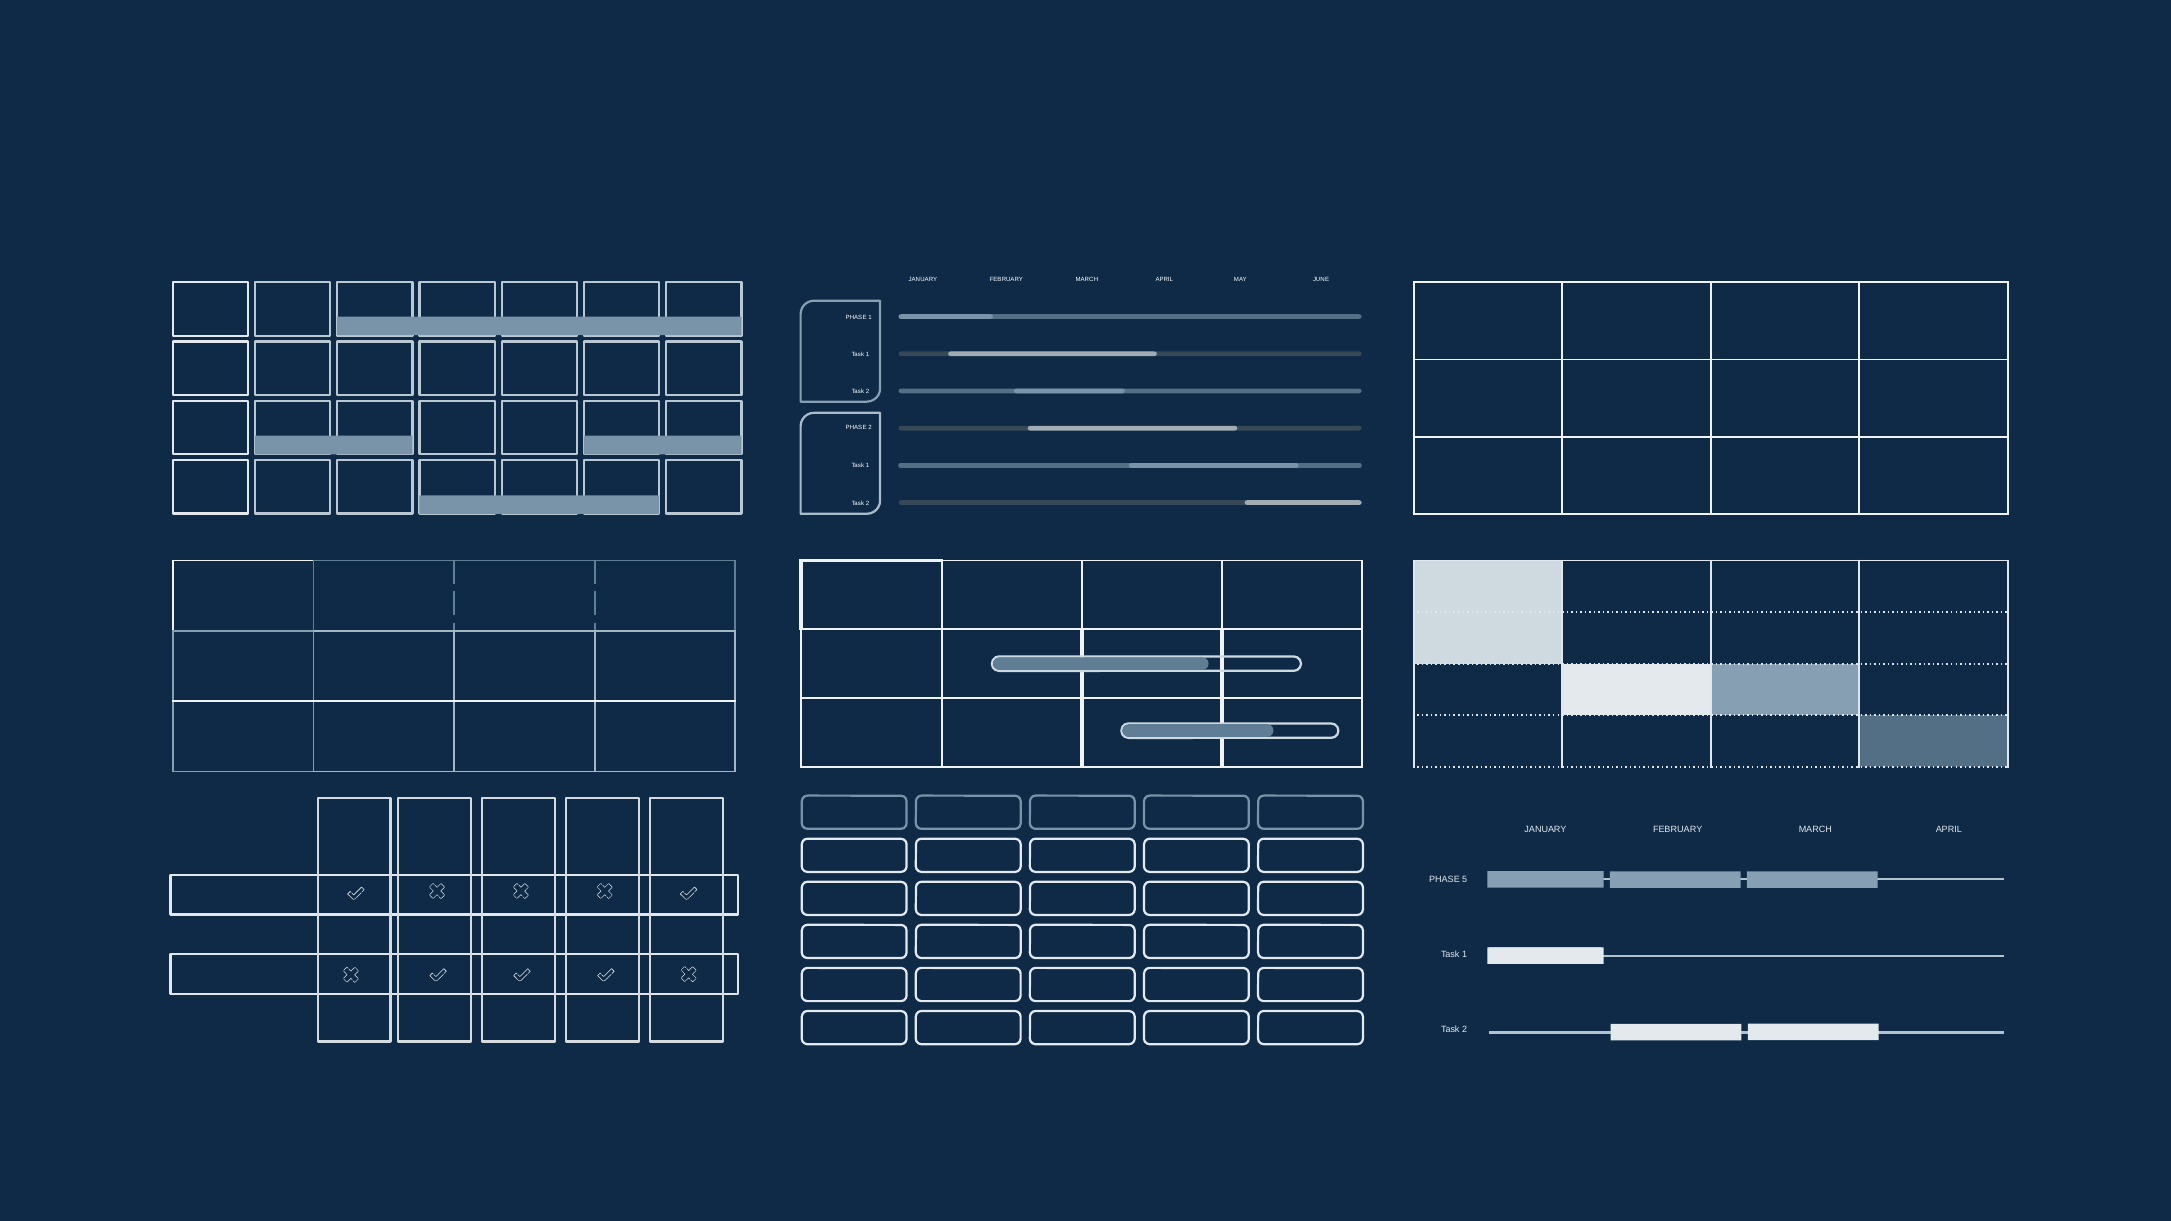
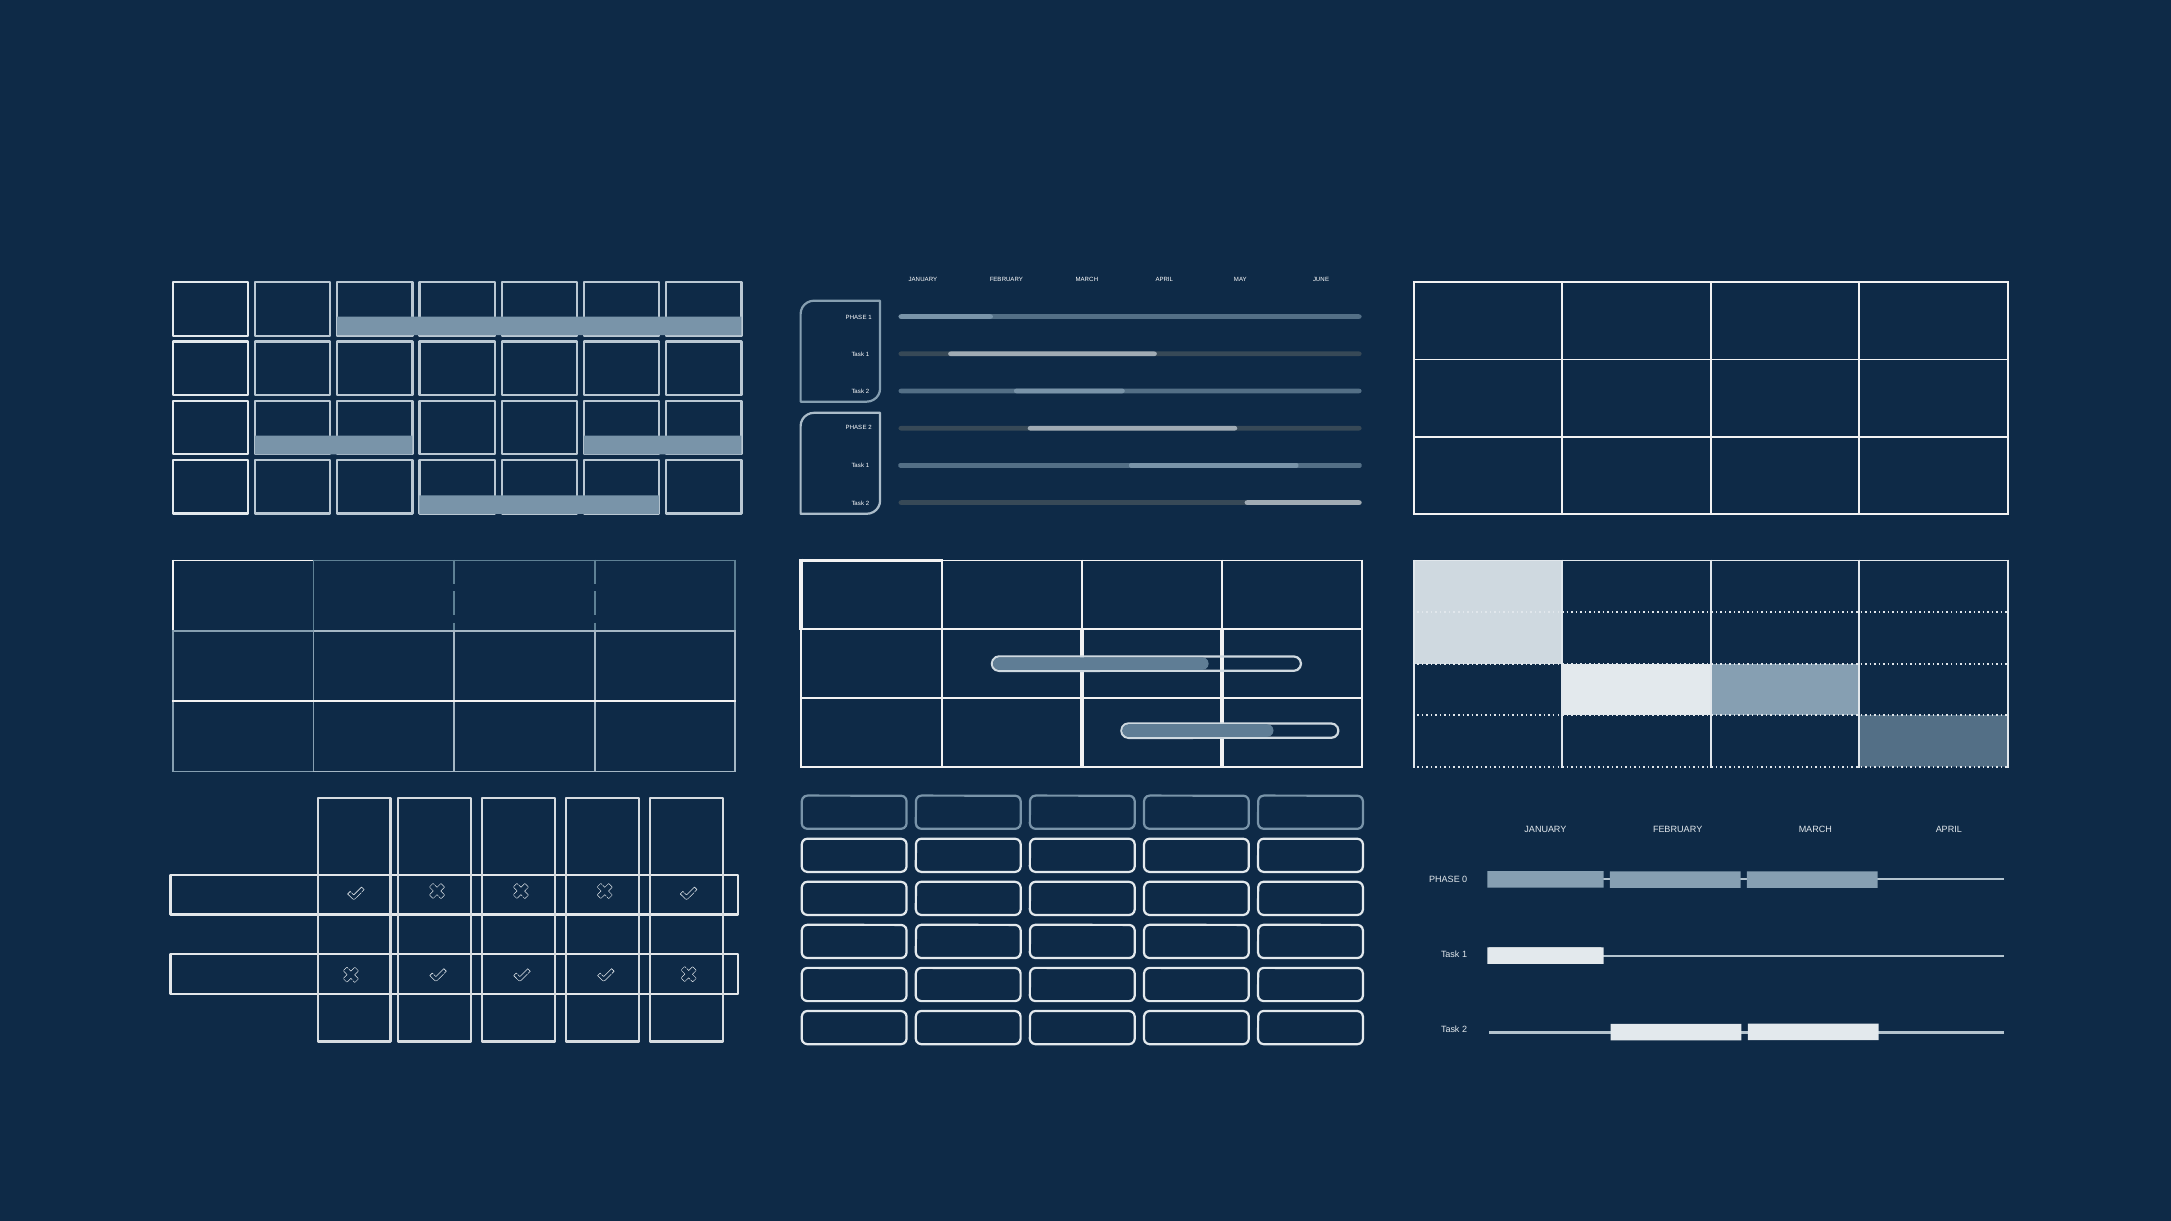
5: 5 -> 0 (1465, 880)
